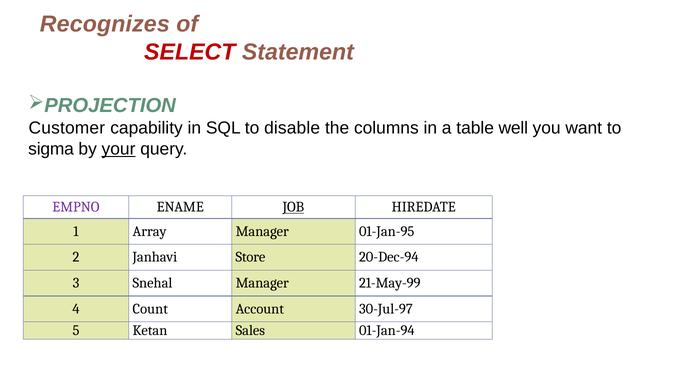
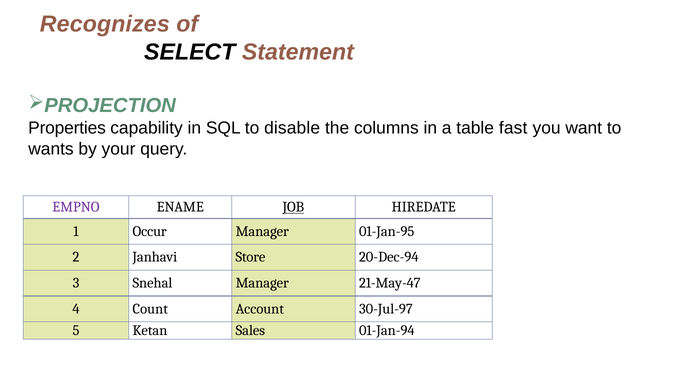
SELECT colour: red -> black (190, 52)
Customer: Customer -> Properties (67, 128)
well: well -> fast (513, 128)
sigma: sigma -> wants (51, 149)
your underline: present -> none (119, 149)
Array: Array -> Occur (150, 231)
21-May-99: 21-May-99 -> 21-May-47 (390, 283)
